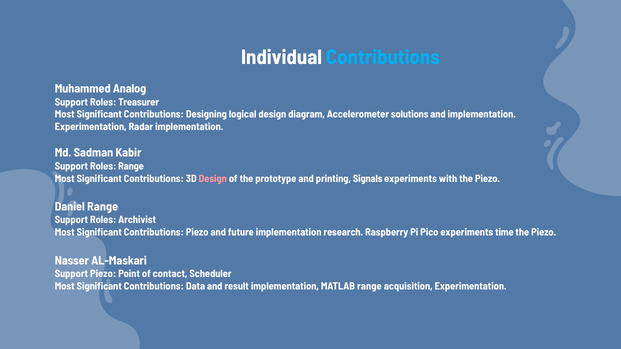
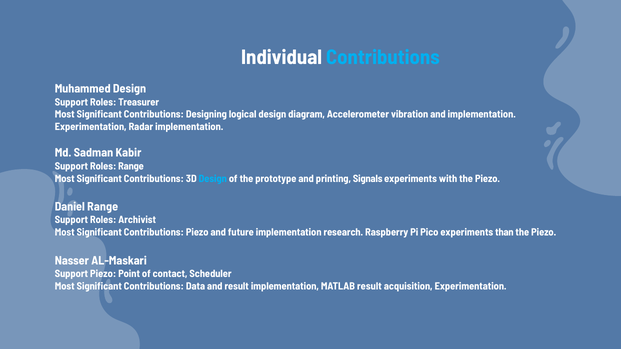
Muhammed Analog: Analog -> Design (130, 89)
solutions: solutions -> vibration (410, 115)
Design colour: pink -> light blue (213, 179)
time: time -> than (504, 233)
MATLAB range: range -> result (369, 287)
